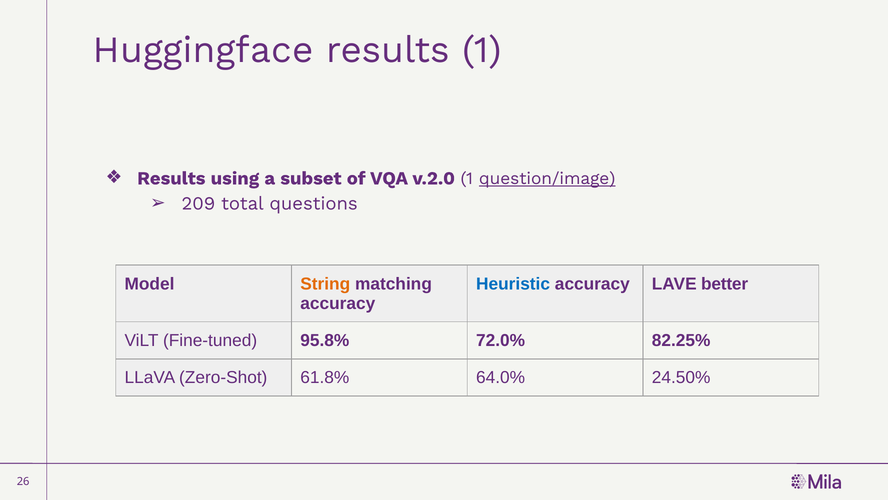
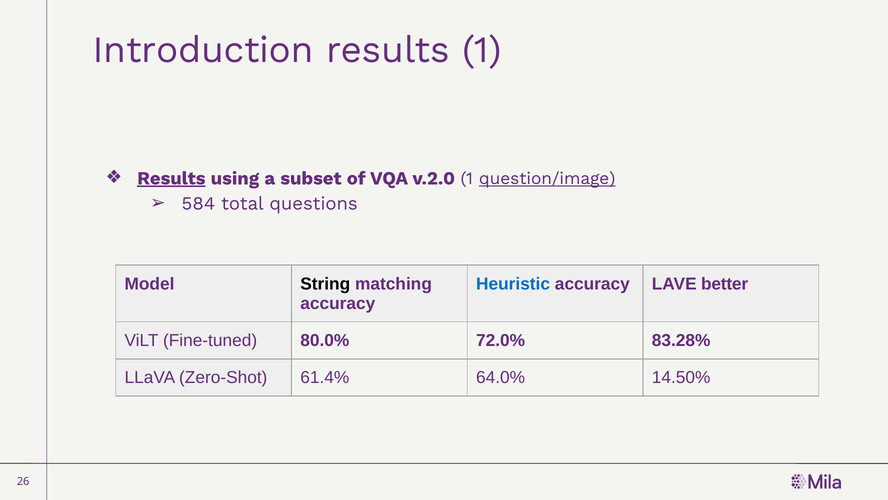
Huggingface: Huggingface -> Introduction (203, 50)
Results underline: none -> present (171, 178)
209: 209 -> 584 (198, 204)
String colour: orange -> black (325, 284)
95.8%: 95.8% -> 80.0% (325, 340)
82.25%: 82.25% -> 83.28% (681, 340)
61.8%: 61.8% -> 61.4% (325, 377)
24.50%: 24.50% -> 14.50% (681, 377)
